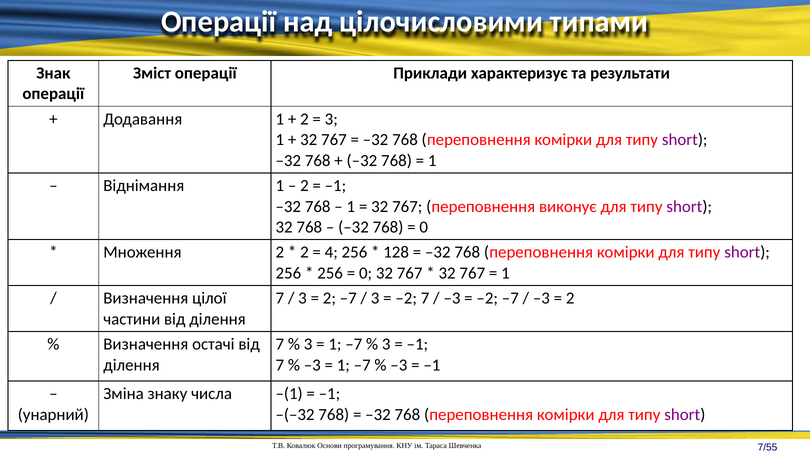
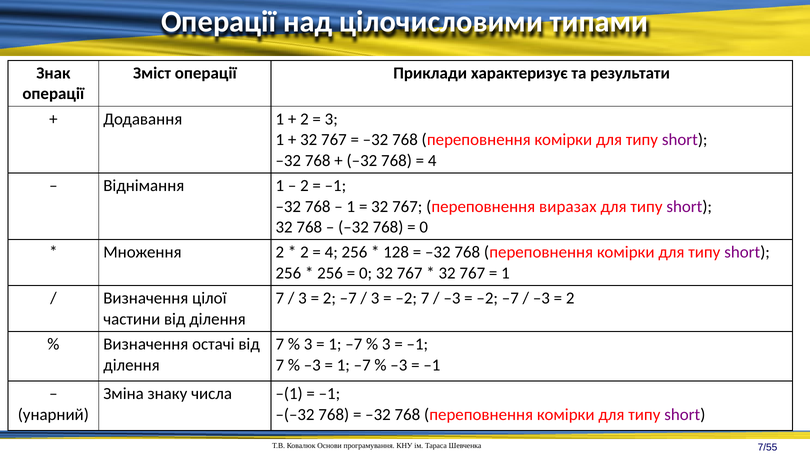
1: 1 -> 4 (432, 160)
виконує: виконує -> виразах (568, 206)
